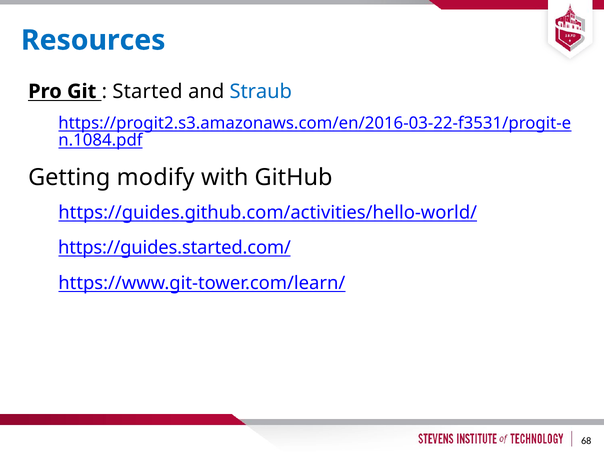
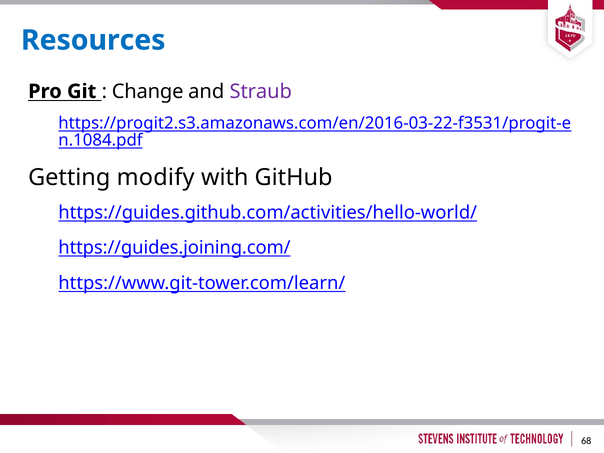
Started: Started -> Change (148, 91)
Straub colour: blue -> purple (261, 91)
https://guides.started.com/: https://guides.started.com/ -> https://guides.joining.com/ (174, 248)
